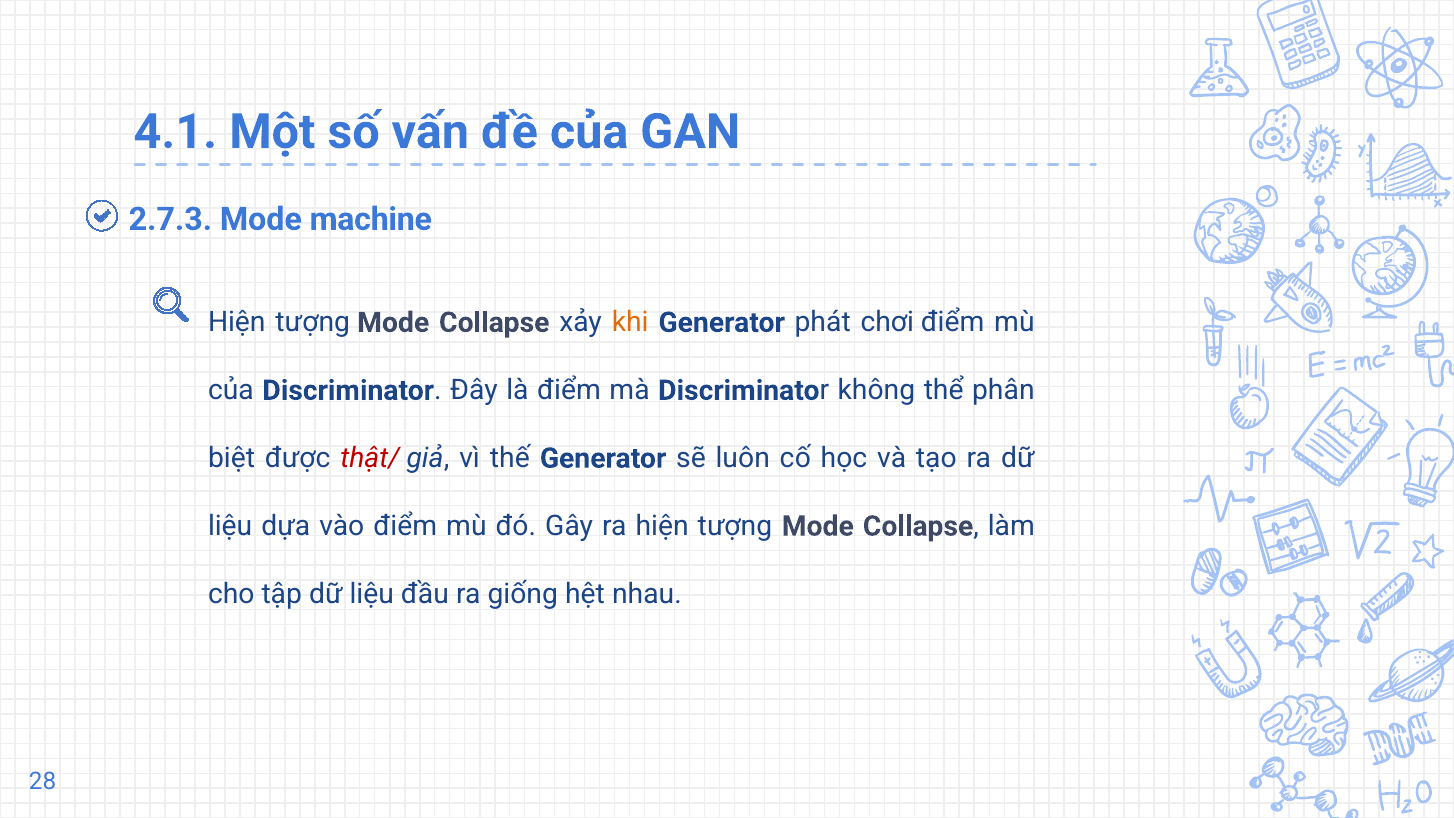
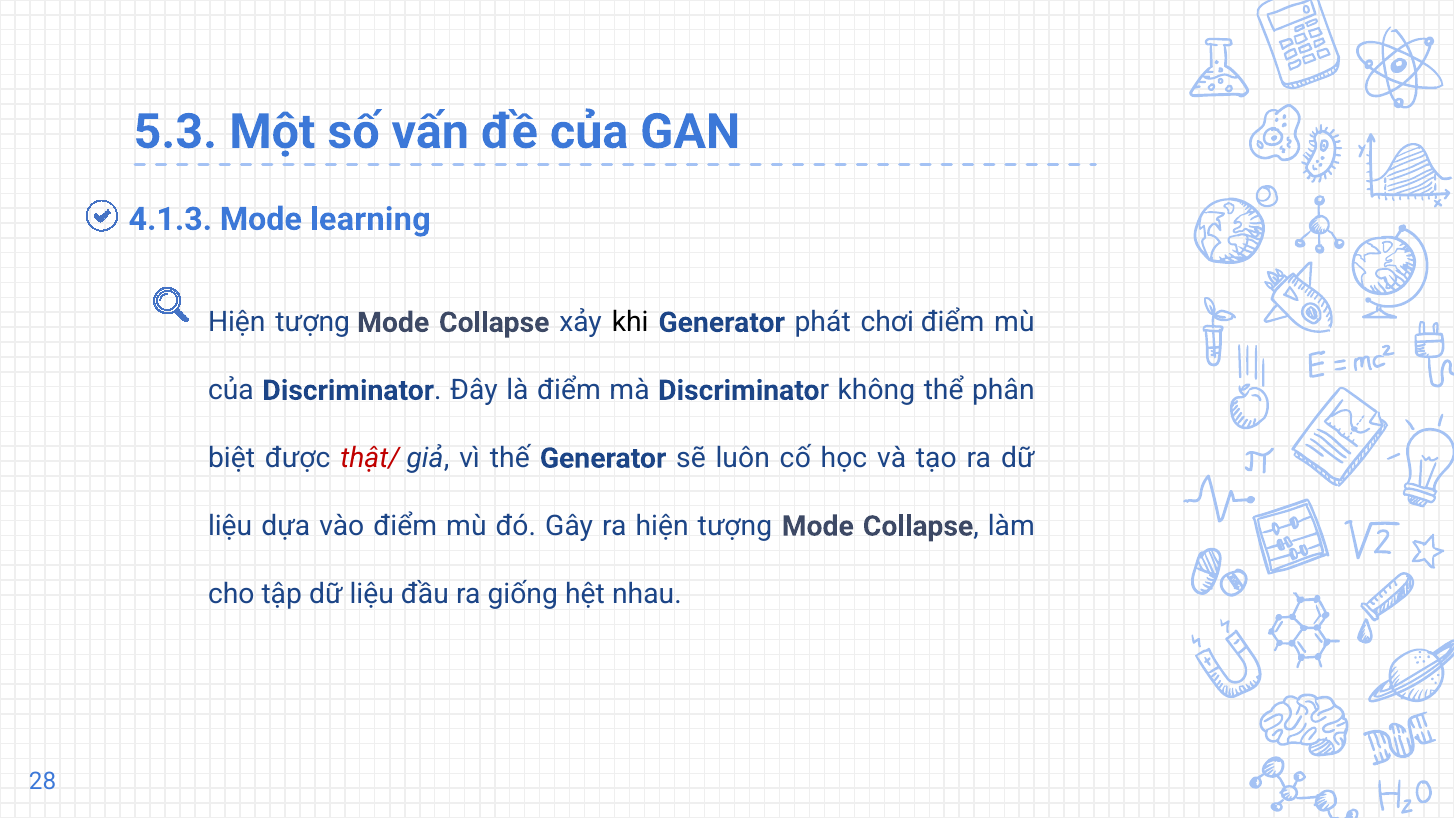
4.1: 4.1 -> 5.3 (175, 132)
2.7.3: 2.7.3 -> 4.1.3 (170, 219)
machine: machine -> learning (370, 219)
khi colour: orange -> black (630, 323)
